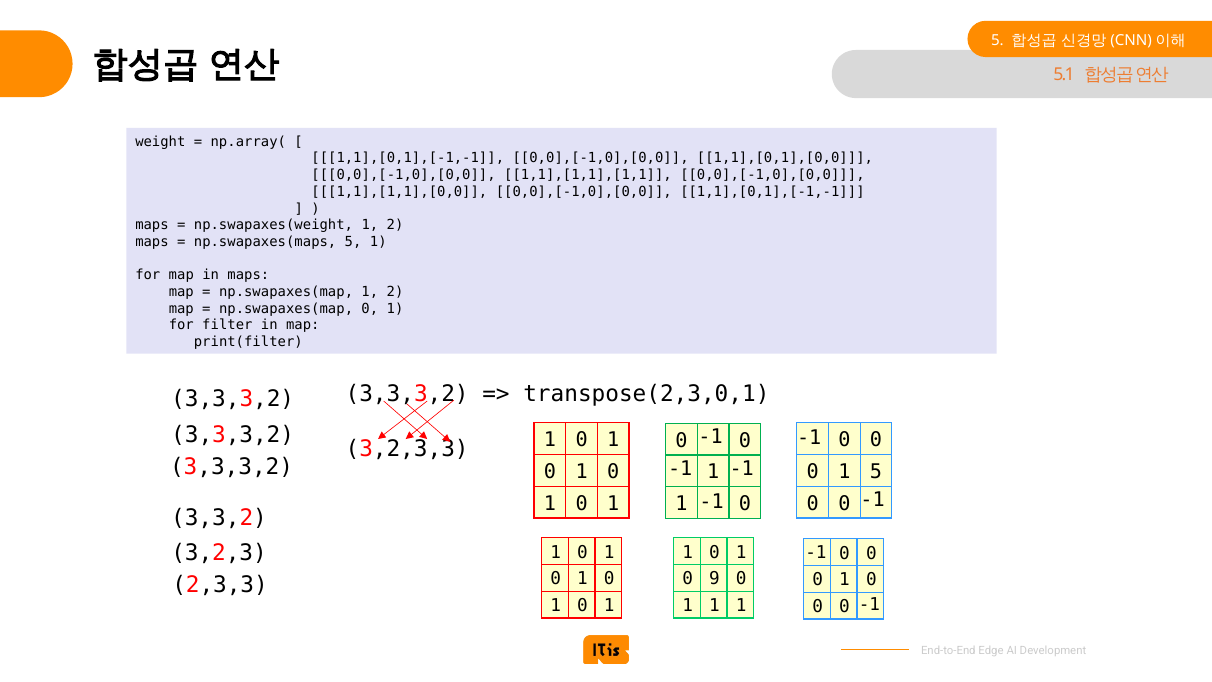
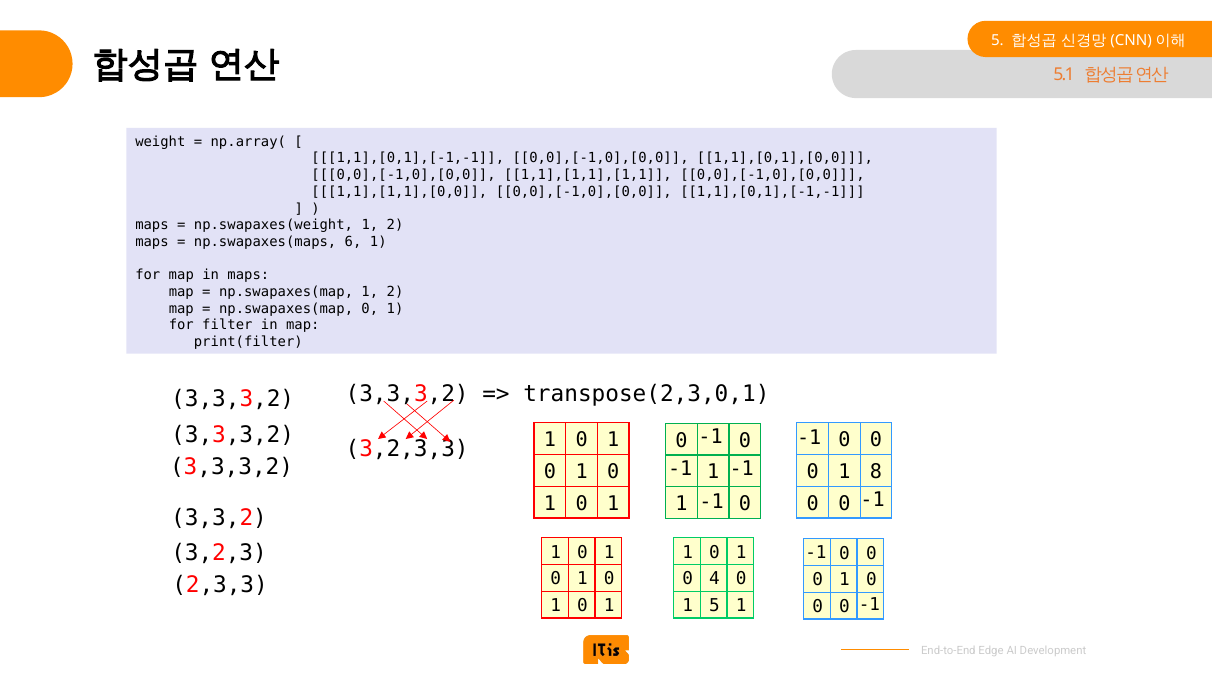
np.swapaxes(maps 5: 5 -> 6 (353, 242)
1 5: 5 -> 8 (876, 472)
9: 9 -> 4 (715, 579)
1: 1 -> 5 (715, 606)
